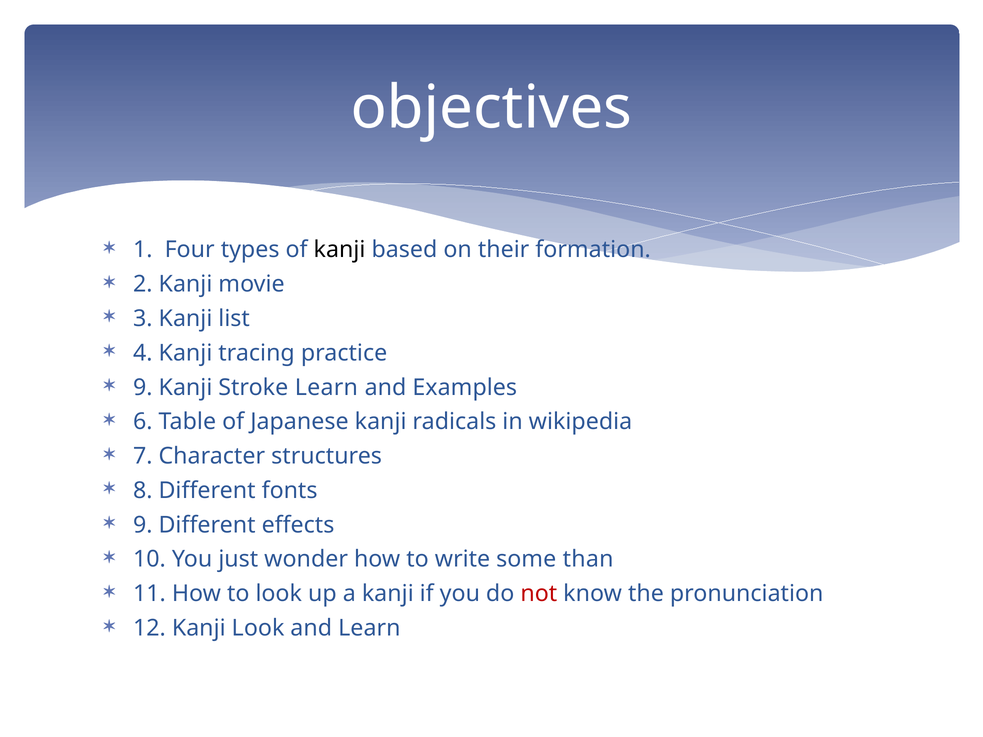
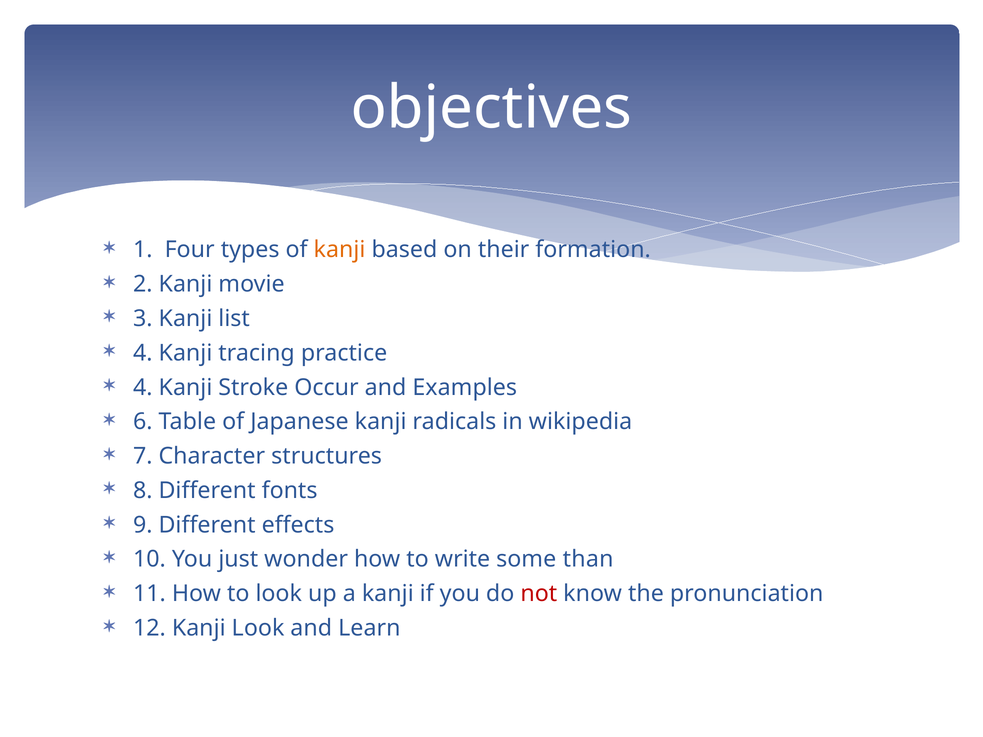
kanji colour: black -> orange (340, 250)
9: 9 -> 4 (143, 387)
Stroke Learn: Learn -> Occur (326, 387)
